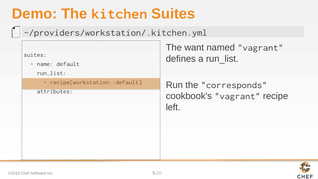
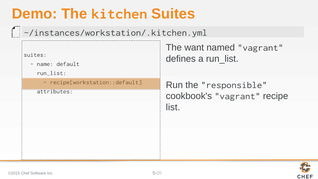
~/providers/workstation/.kitchen.yml: ~/providers/workstation/.kitchen.yml -> ~/instances/workstation/.kitchen.yml (116, 33)
corresponds: corresponds -> responsible (234, 85)
left: left -> list (173, 107)
